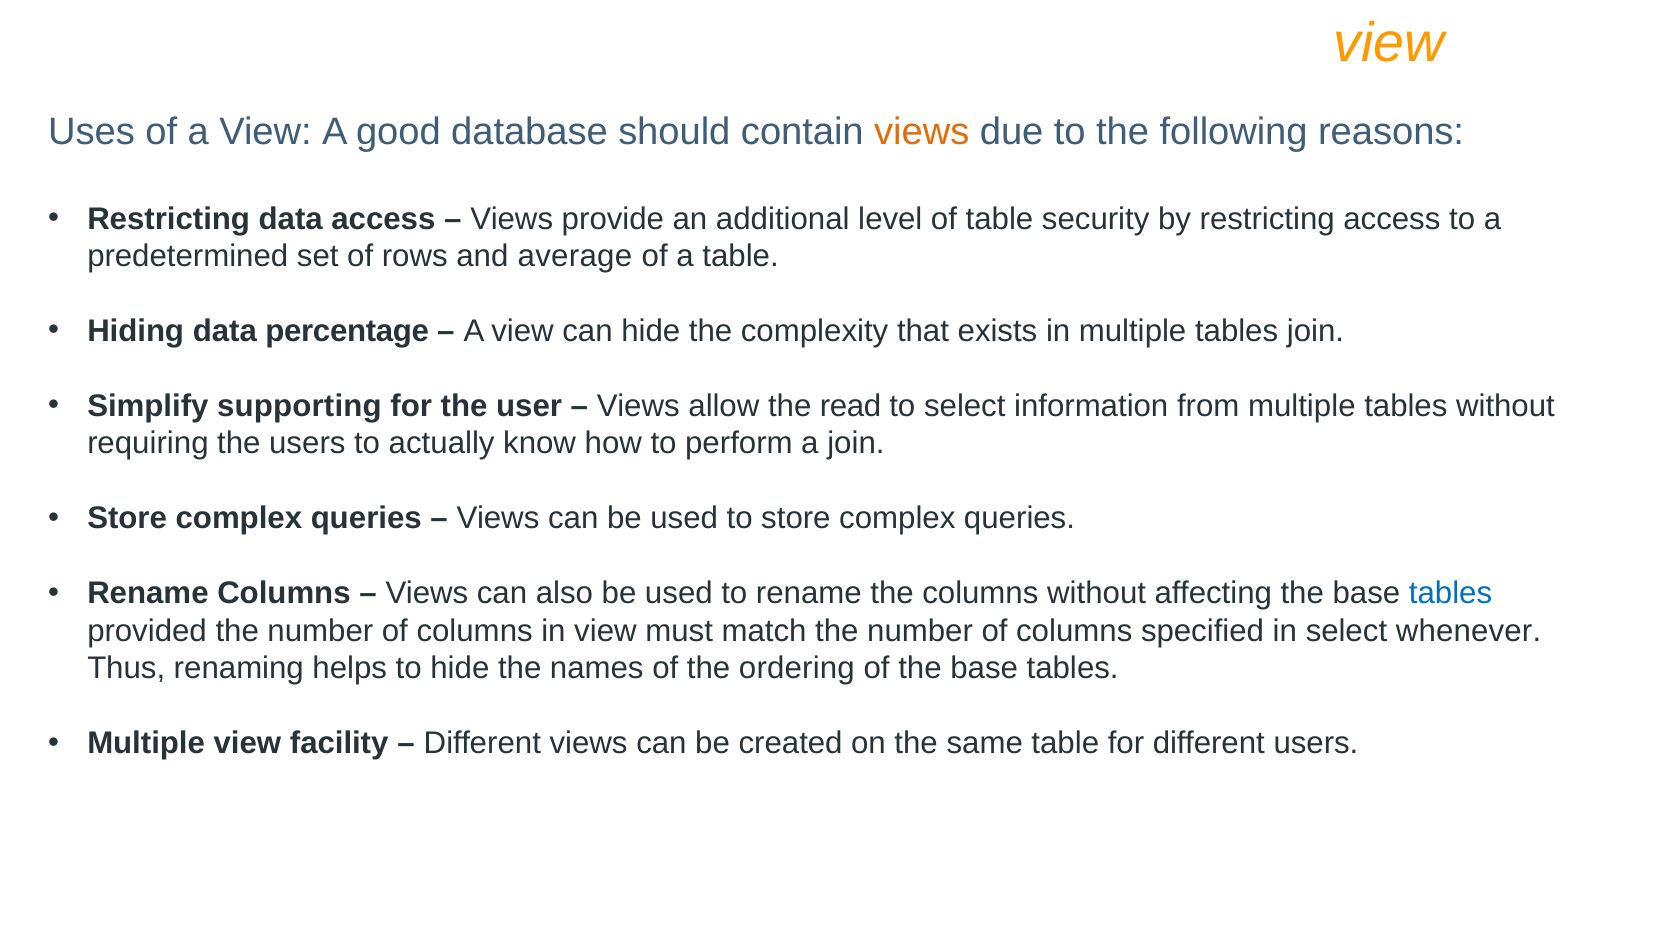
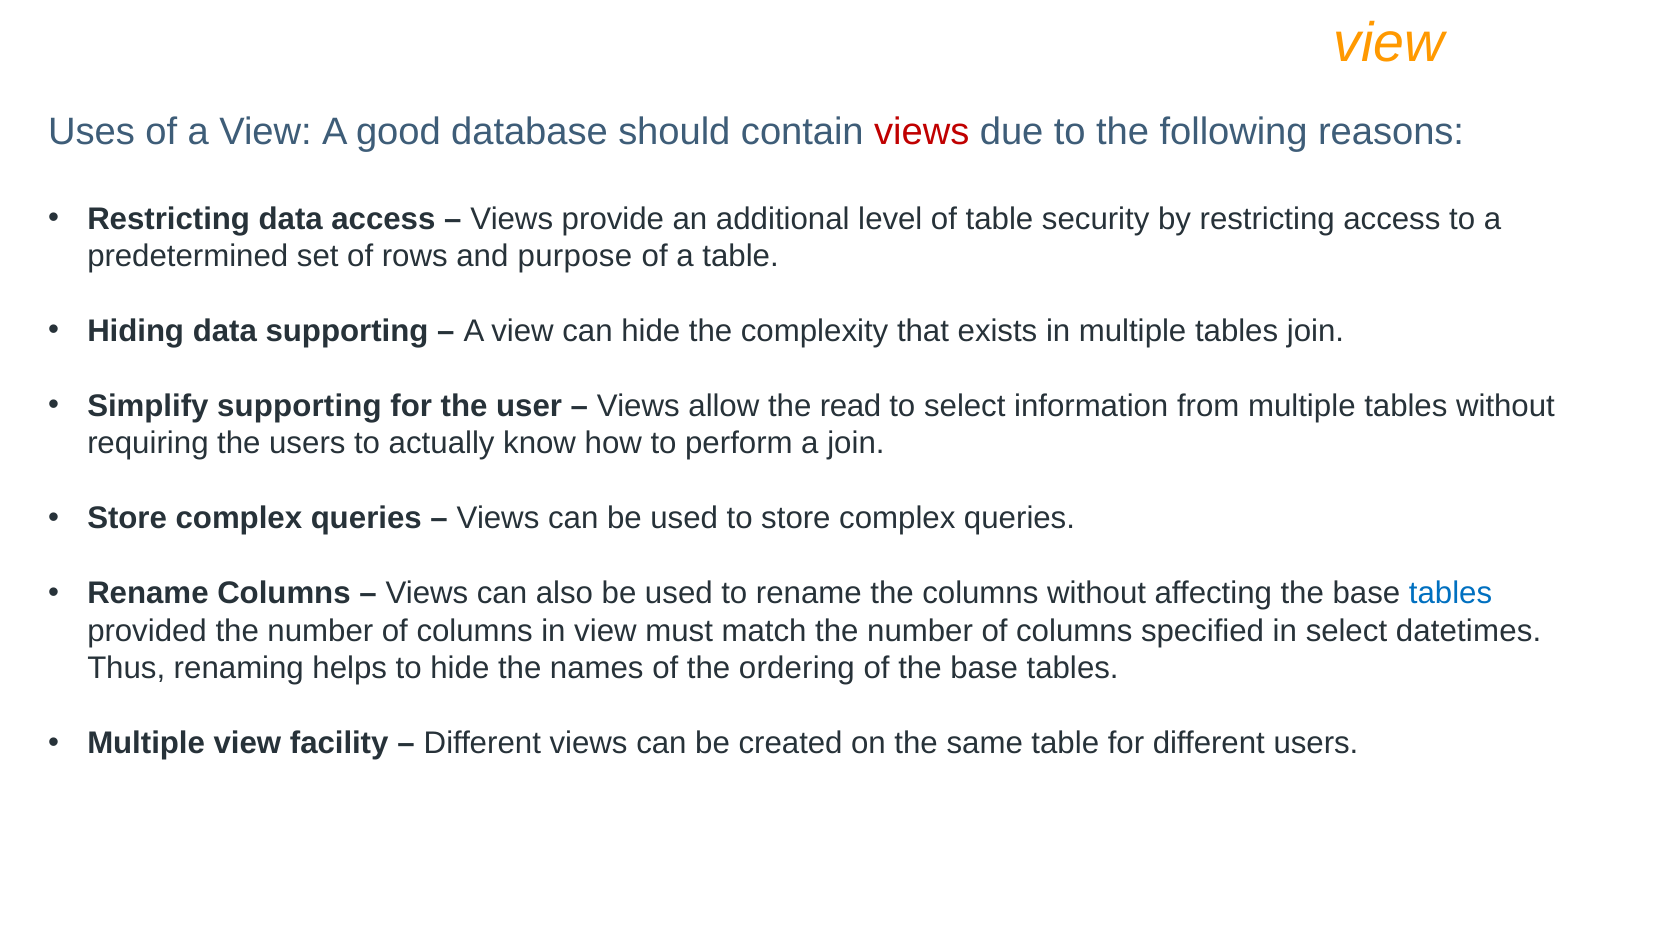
views colour: orange -> red (922, 132)
average: average -> purpose (575, 256)
data percentage: percentage -> supporting (347, 331)
whenever: whenever -> datetimes (1469, 631)
